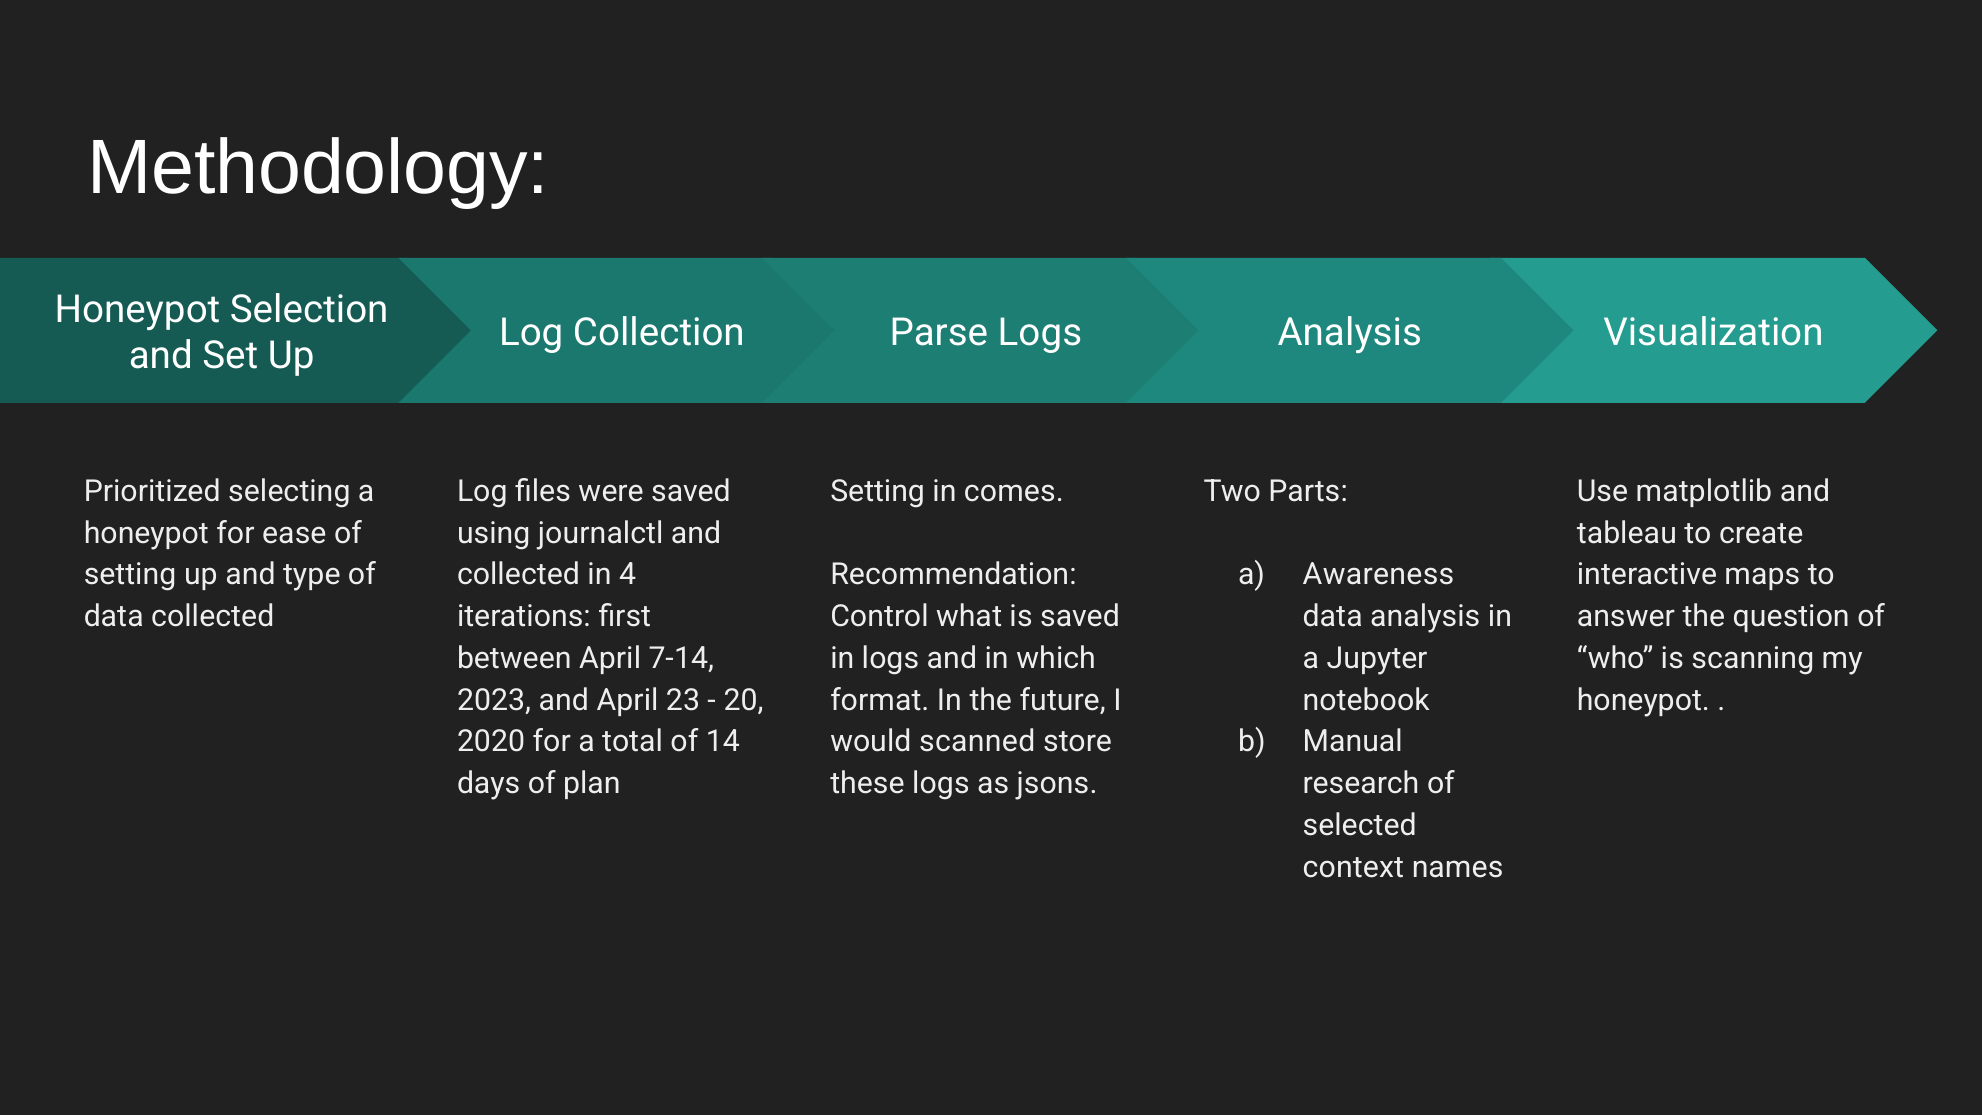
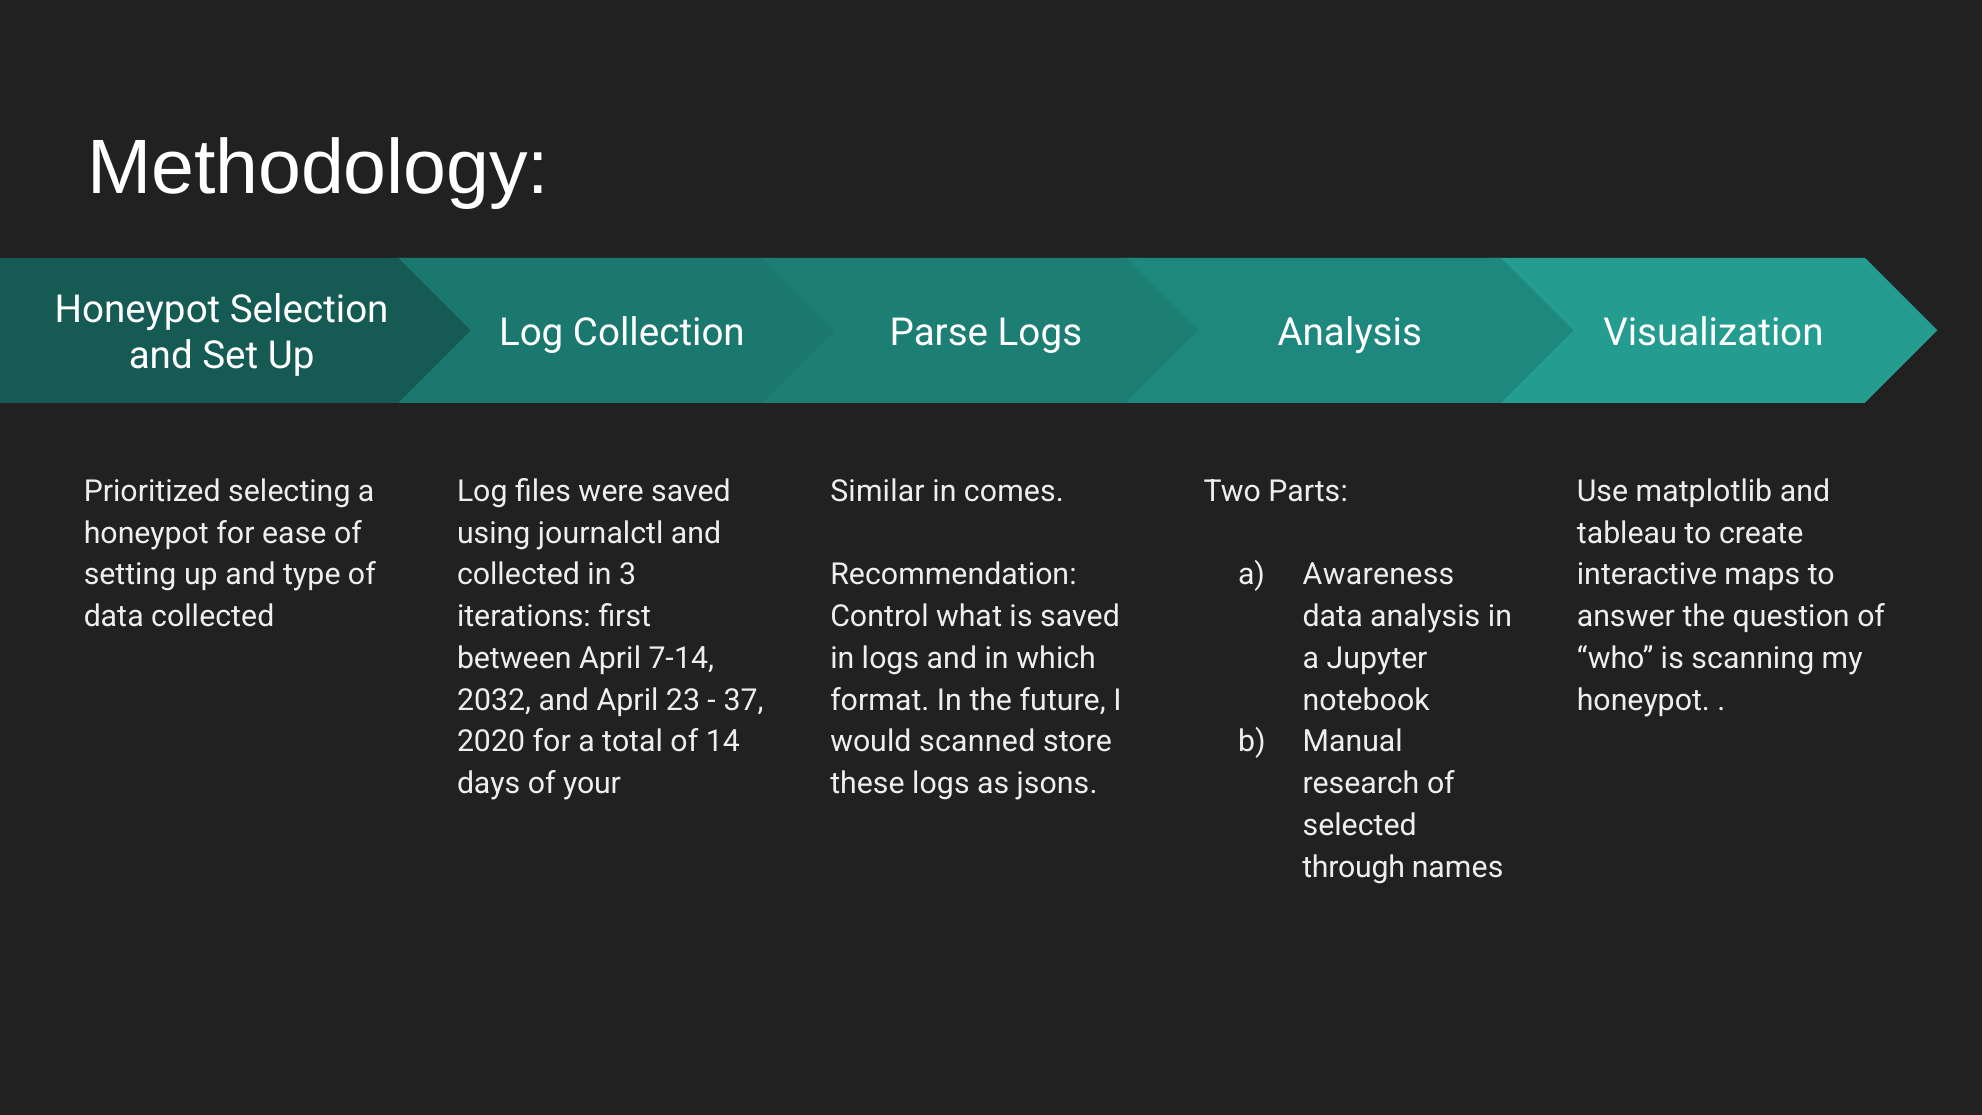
Setting: Setting -> Similar (878, 491)
4: 4 -> 3 (628, 575)
2023: 2023 -> 2032 (494, 700)
20: 20 -> 37 (744, 700)
plan: plan -> your (592, 784)
context: context -> through (1354, 867)
